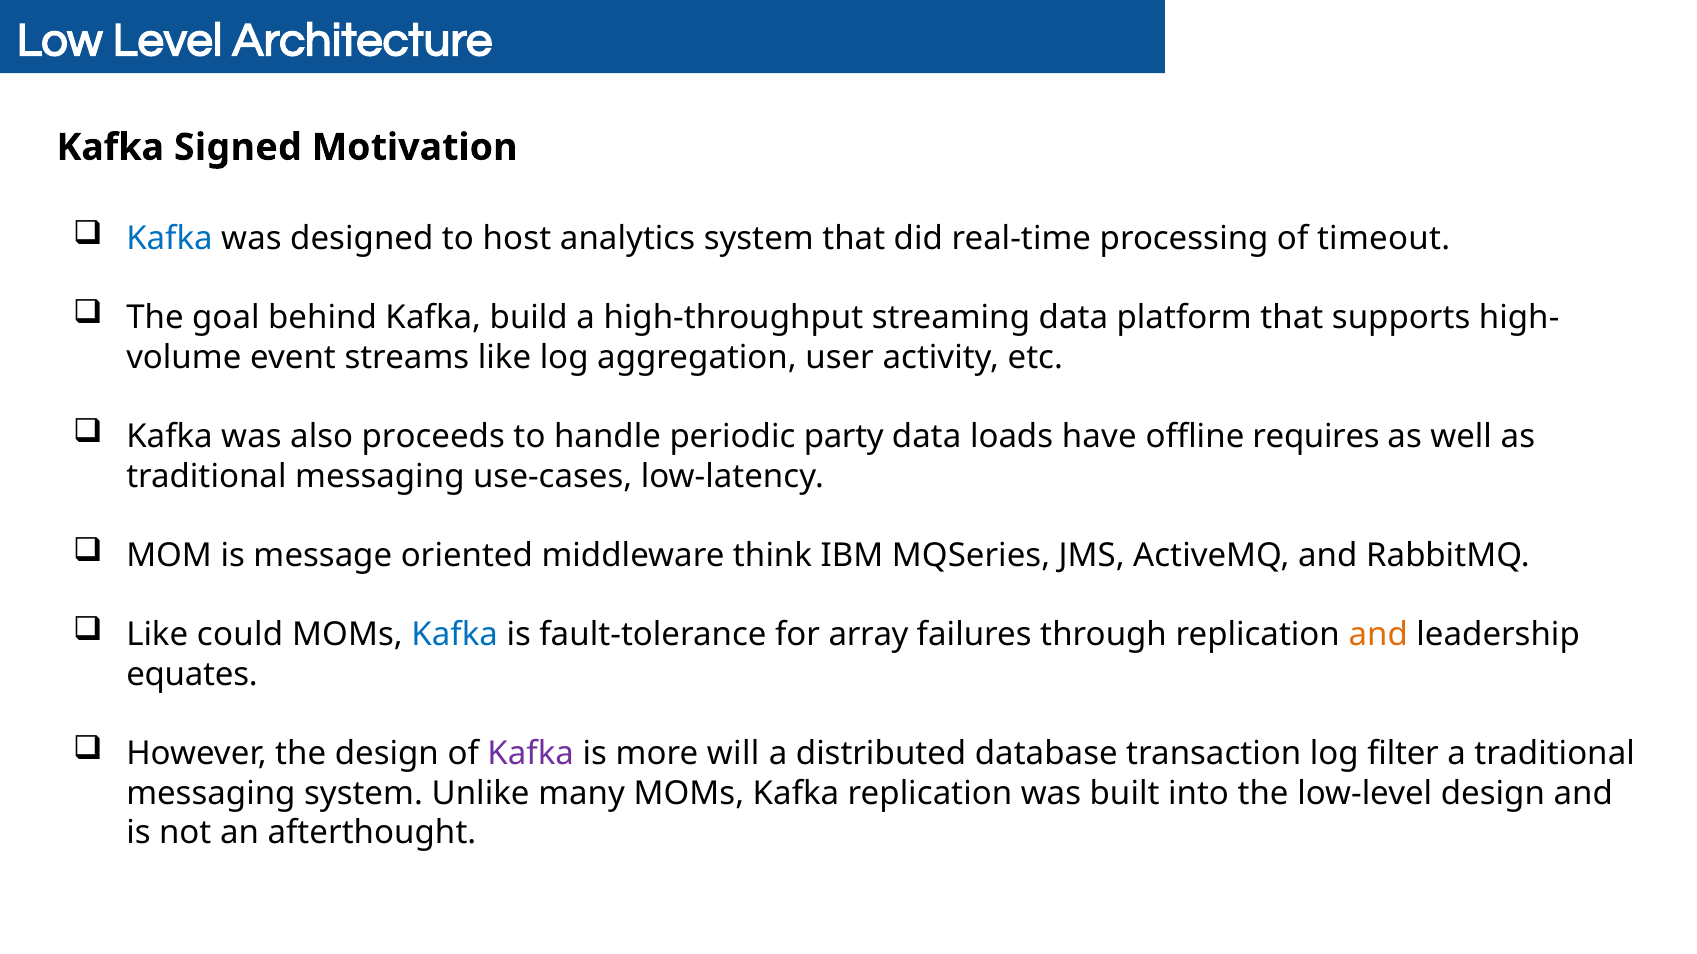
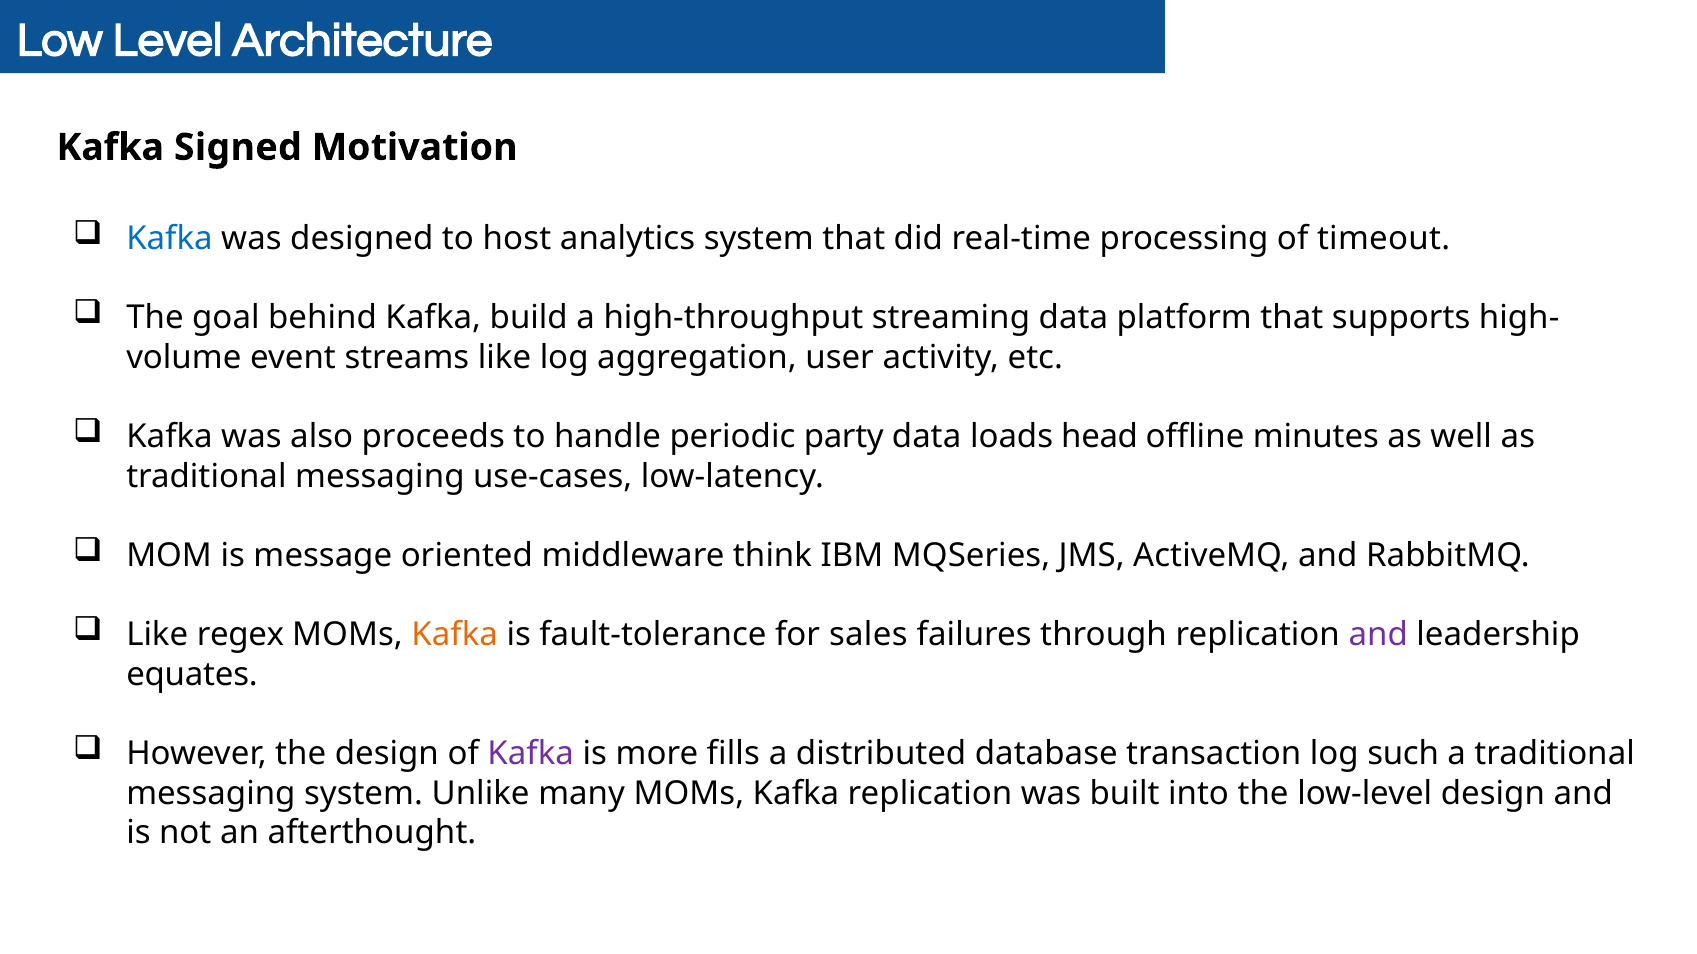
have: have -> head (1100, 437)
requires: requires -> minutes (1316, 437)
could: could -> regex (240, 635)
Kafka colour: blue -> orange (455, 635)
array: array -> sales (868, 635)
and colour: orange -> purple (1378, 635)
will: will -> fills (733, 754)
filter: filter -> such (1403, 754)
